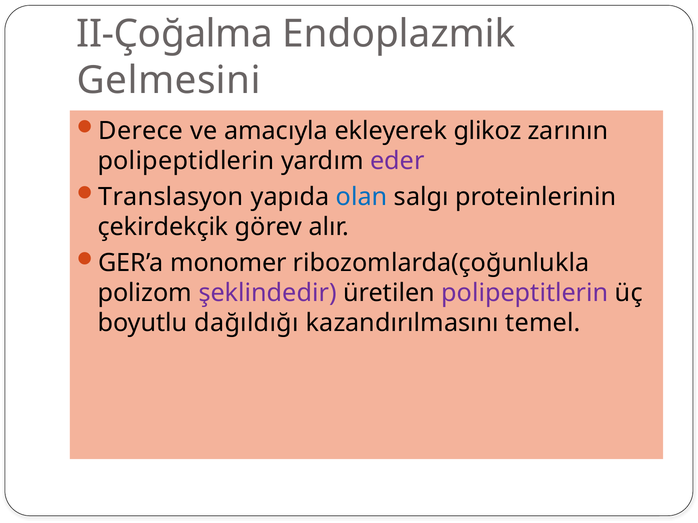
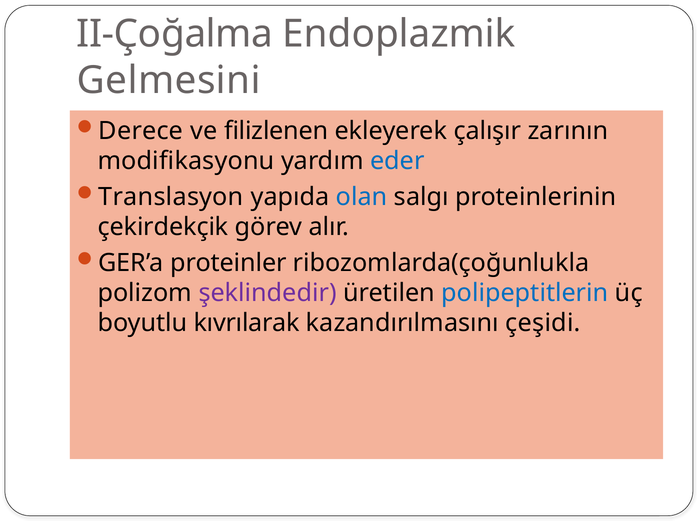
amacıyla: amacıyla -> filizlenen (276, 131)
glikoz: glikoz -> çalışır (487, 131)
polipeptidlerin: polipeptidlerin -> modifikasyonu (186, 161)
eder colour: purple -> blue (397, 161)
monomer: monomer -> proteinler (228, 263)
polipeptitlerin colour: purple -> blue (525, 293)
dağıldığı: dağıldığı -> kıvrılarak (247, 323)
temel: temel -> çeşidi (543, 323)
